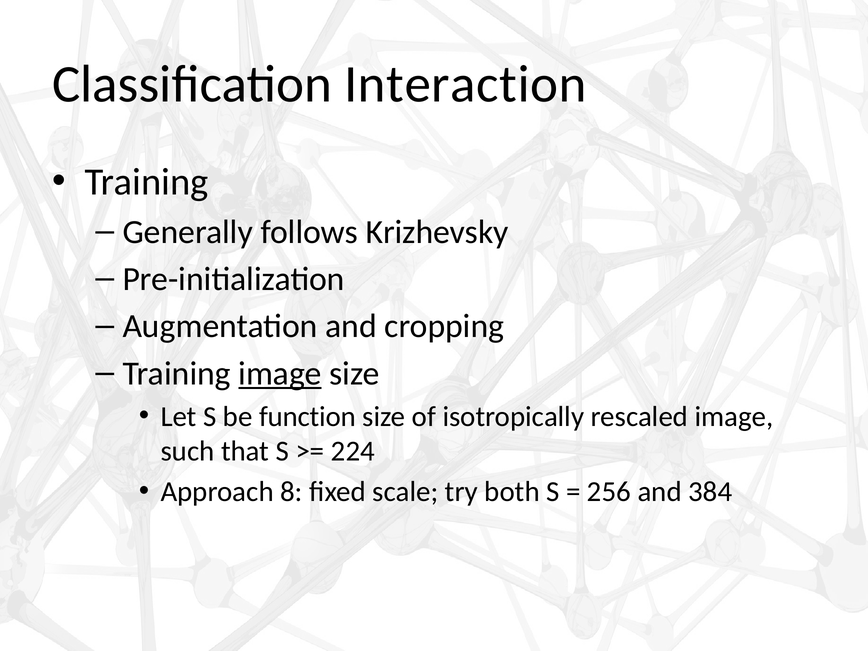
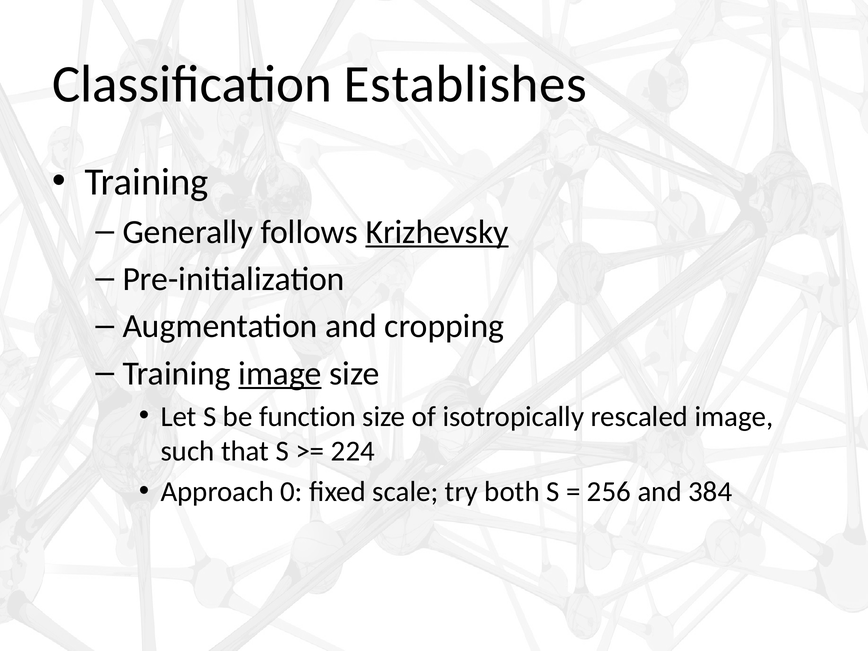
Interaction: Interaction -> Establishes (465, 84)
Krizhevsky underline: none -> present (437, 232)
8: 8 -> 0 (291, 492)
